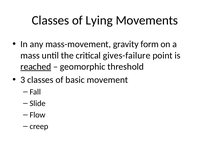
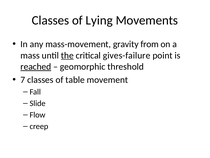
form: form -> from (150, 44)
the underline: none -> present (67, 55)
3: 3 -> 7 (23, 80)
basic: basic -> table (75, 80)
